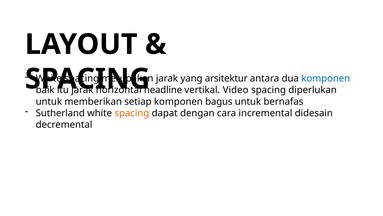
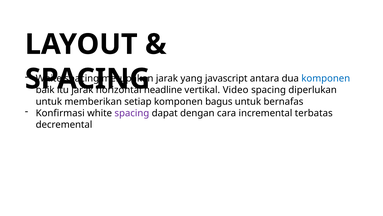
arsitektur: arsitektur -> javascript (226, 78)
Sutherland: Sutherland -> Konfirmasi (60, 113)
spacing colour: orange -> purple (132, 113)
didesain: didesain -> terbatas (314, 113)
